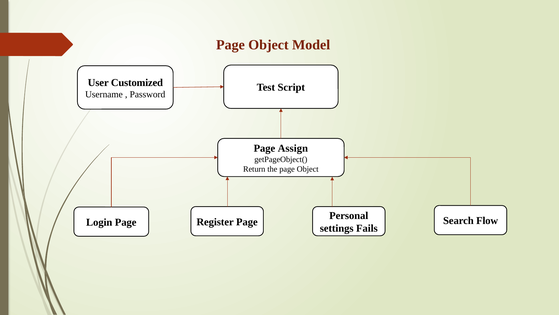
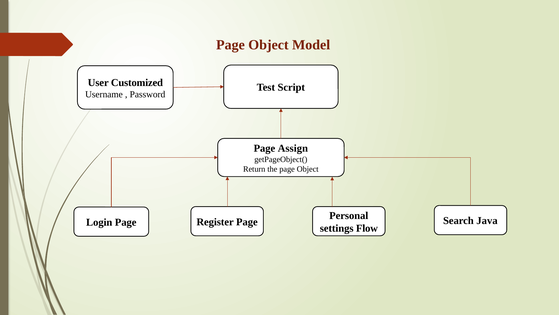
Flow: Flow -> Java (487, 220)
Fails: Fails -> Flow (367, 228)
